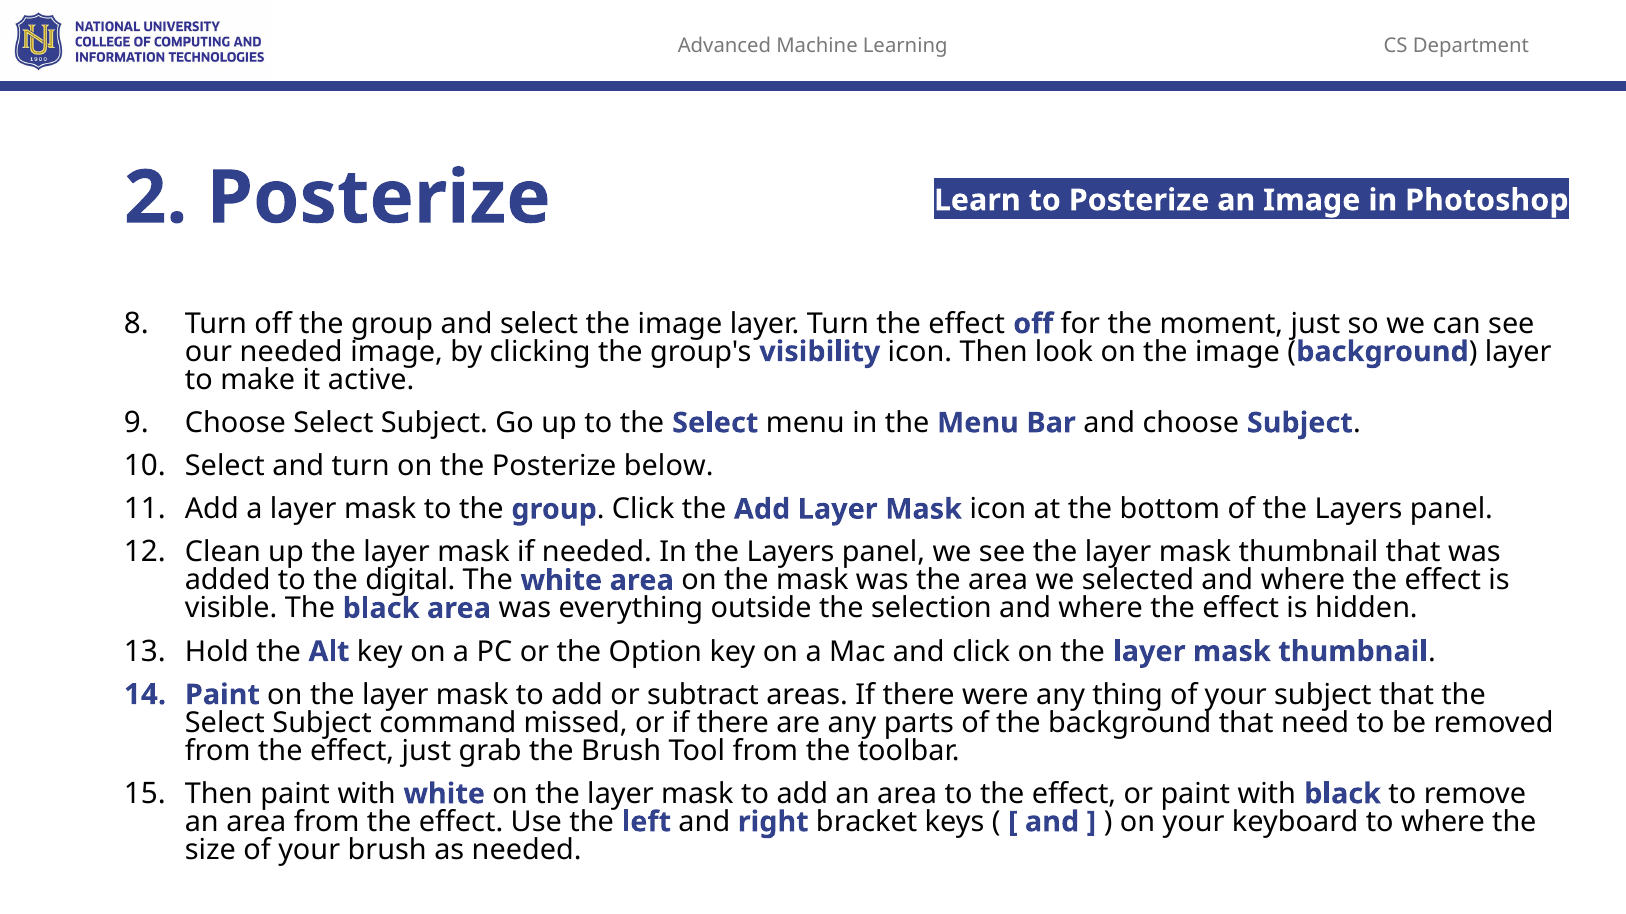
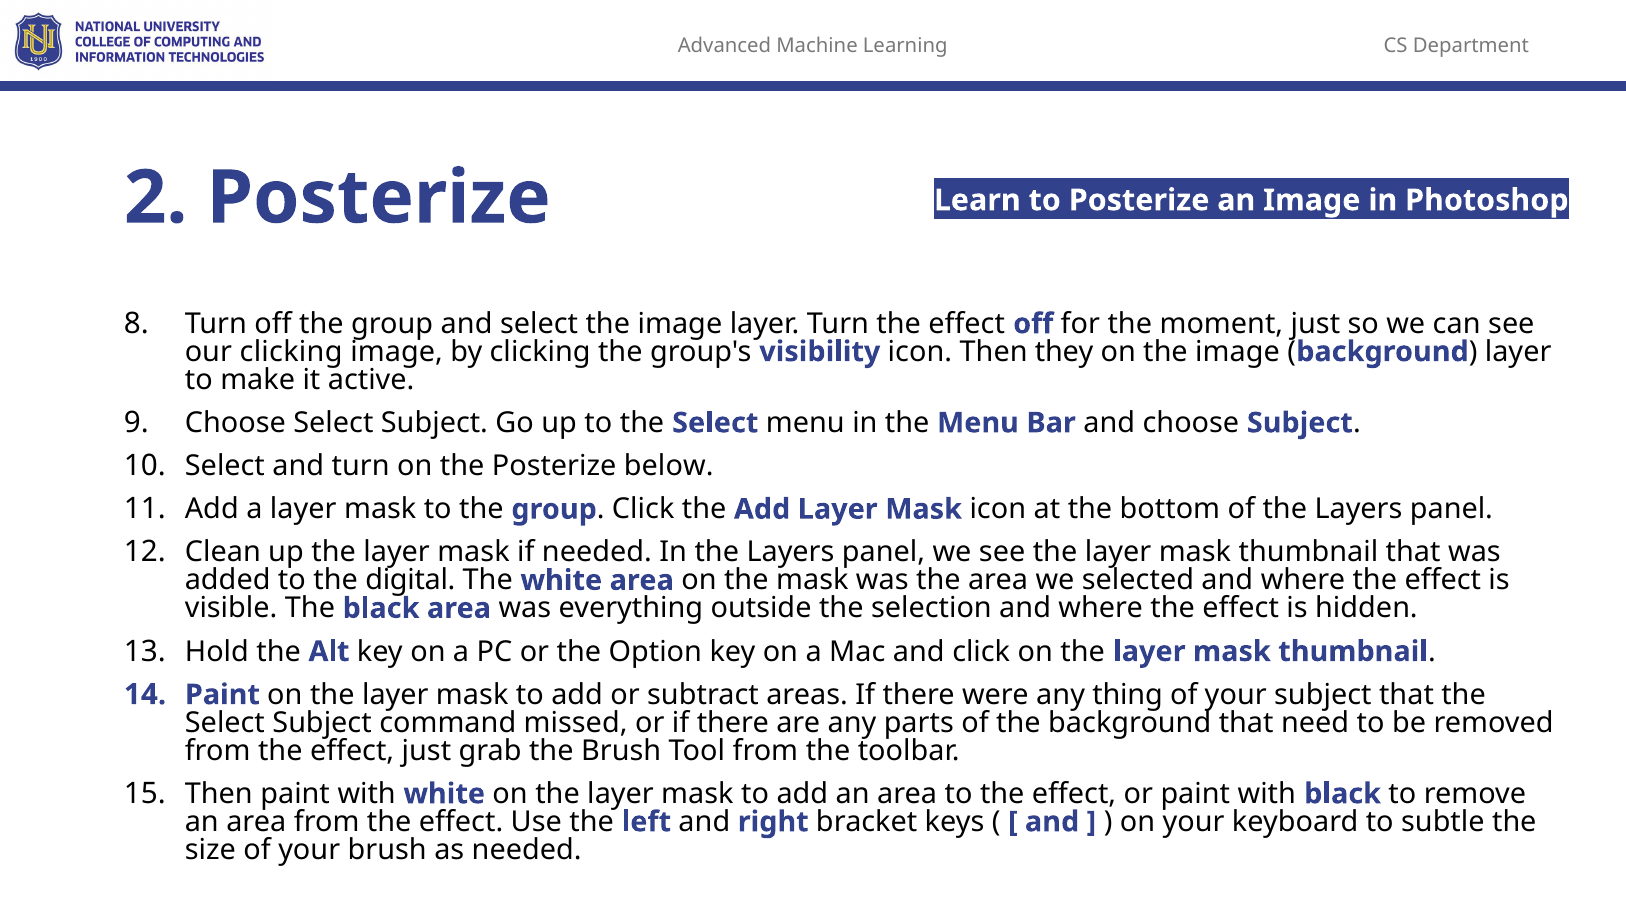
our needed: needed -> clicking (291, 352)
look: look -> they (1064, 352)
to where: where -> subtle (1443, 822)
